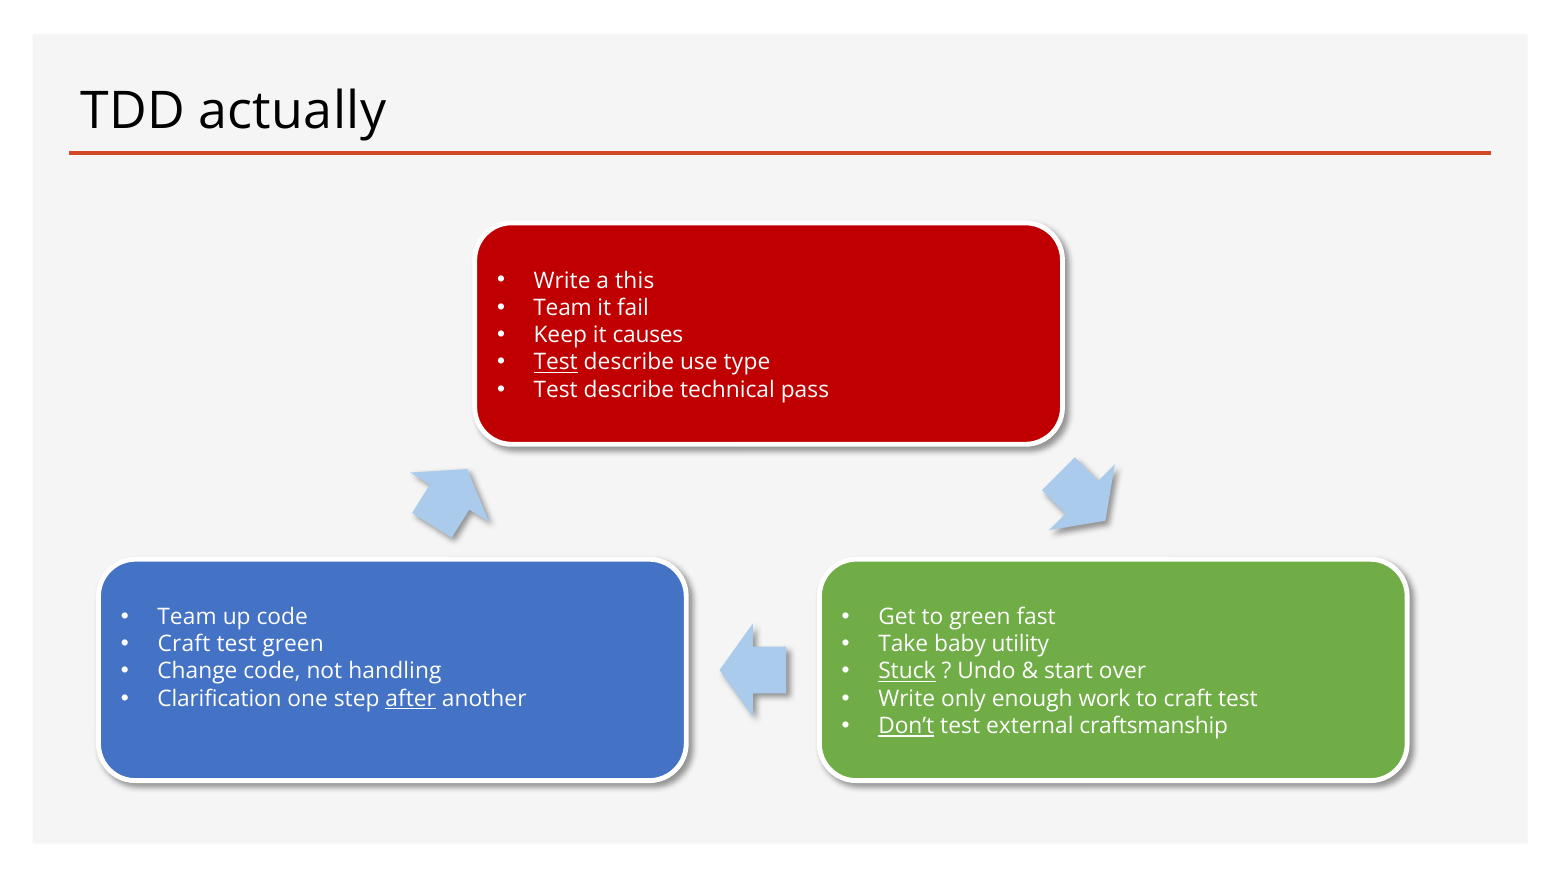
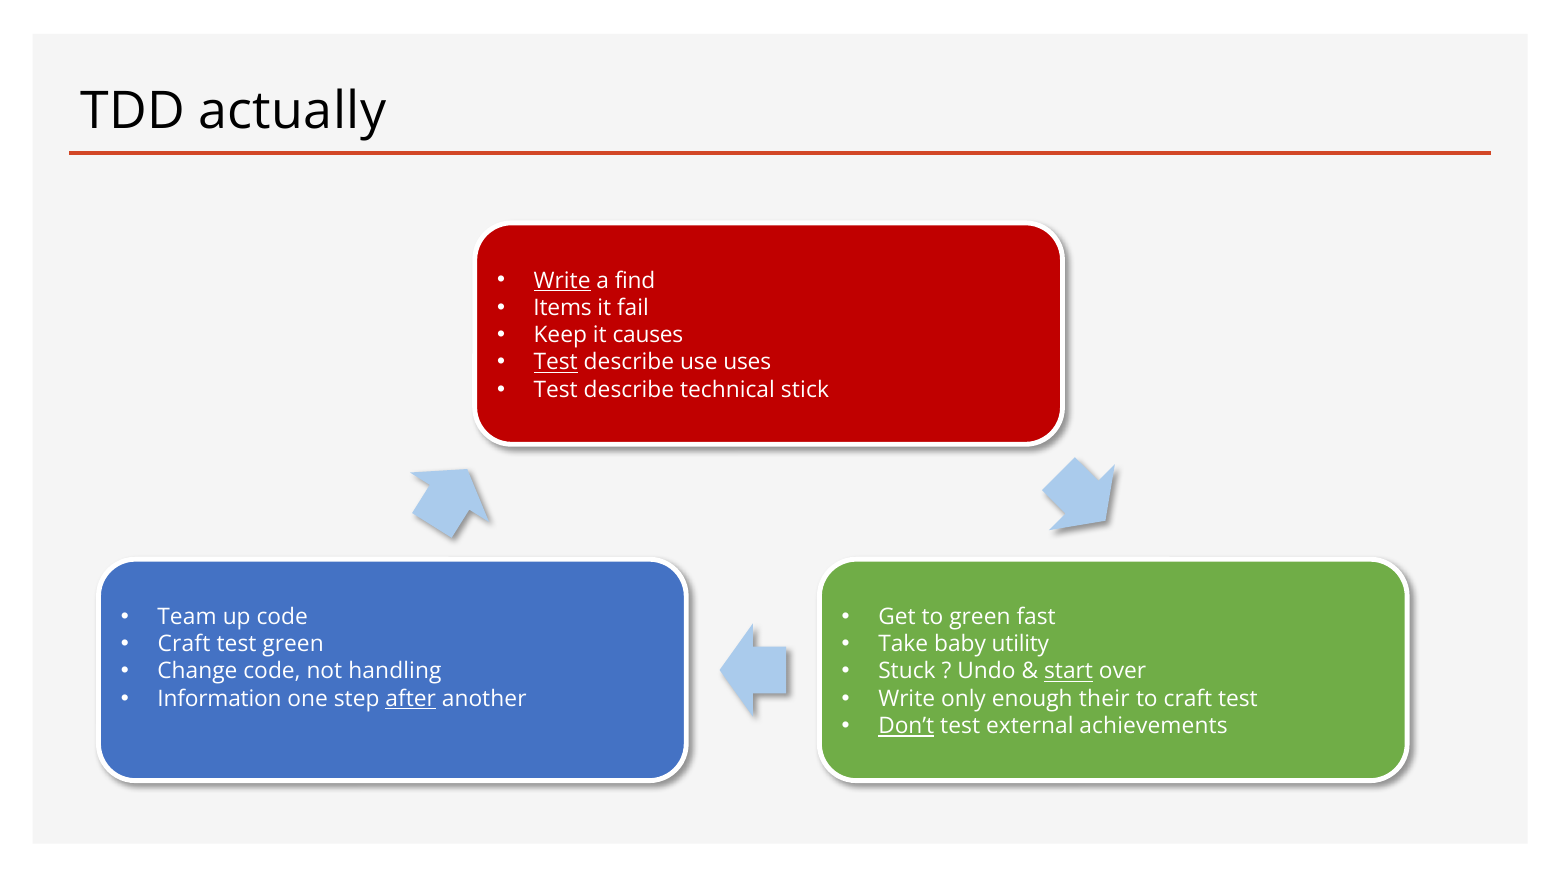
Write underline: none -> present (562, 281)
this: this -> find (635, 281)
Team: Team -> Items (563, 308)
type: type -> uses (747, 363)
pass: pass -> stick (805, 390)
Stuck underline: present -> none (907, 672)
start underline: none -> present (1069, 672)
Clarification: Clarification -> Information (219, 699)
work: work -> their (1104, 699)
craftsmanship: craftsmanship -> achievements (1154, 726)
